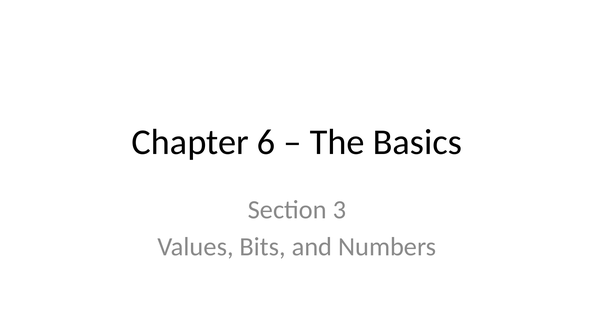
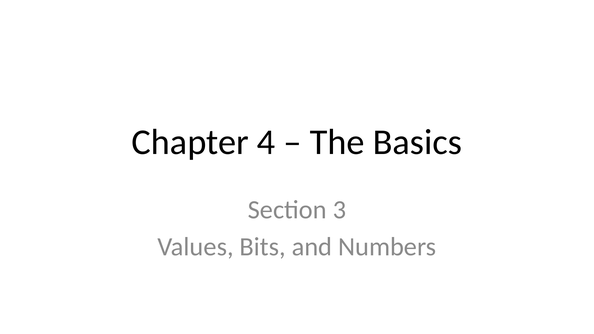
6: 6 -> 4 (266, 142)
